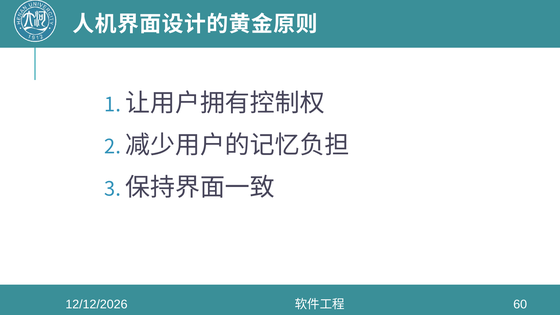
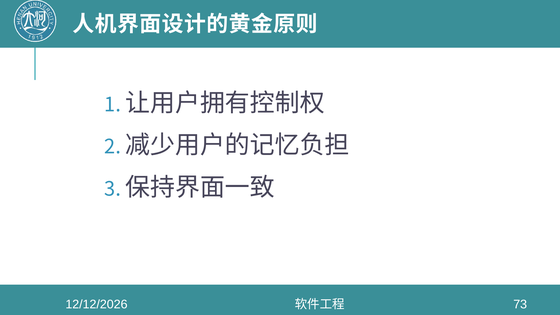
60: 60 -> 73 (520, 304)
